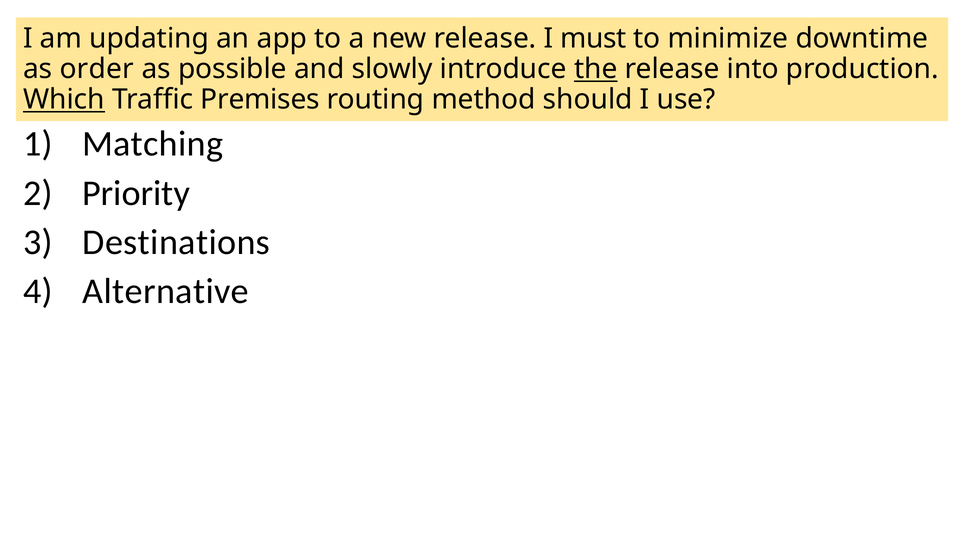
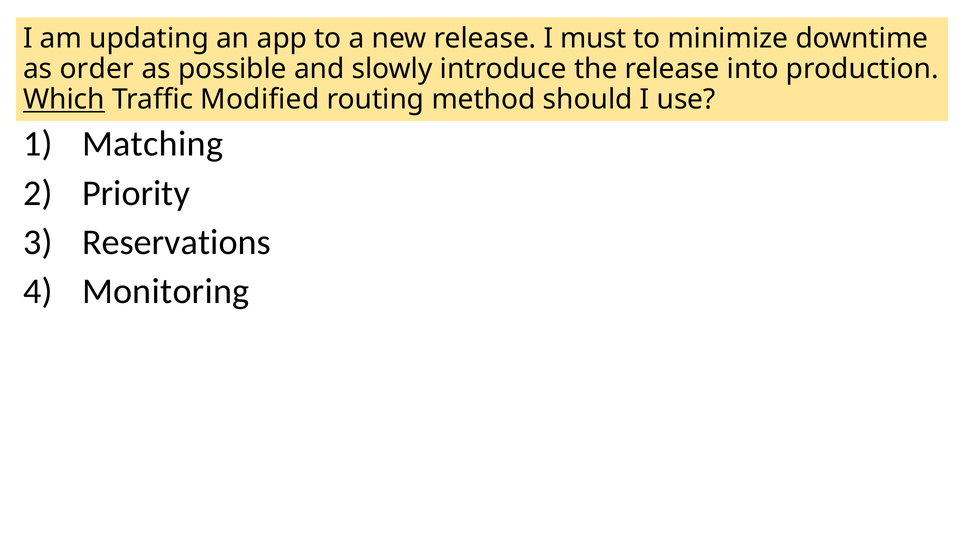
the underline: present -> none (596, 69)
Premises: Premises -> Modified (260, 99)
Destinations: Destinations -> Reservations (176, 242)
Alternative: Alternative -> Monitoring (166, 291)
